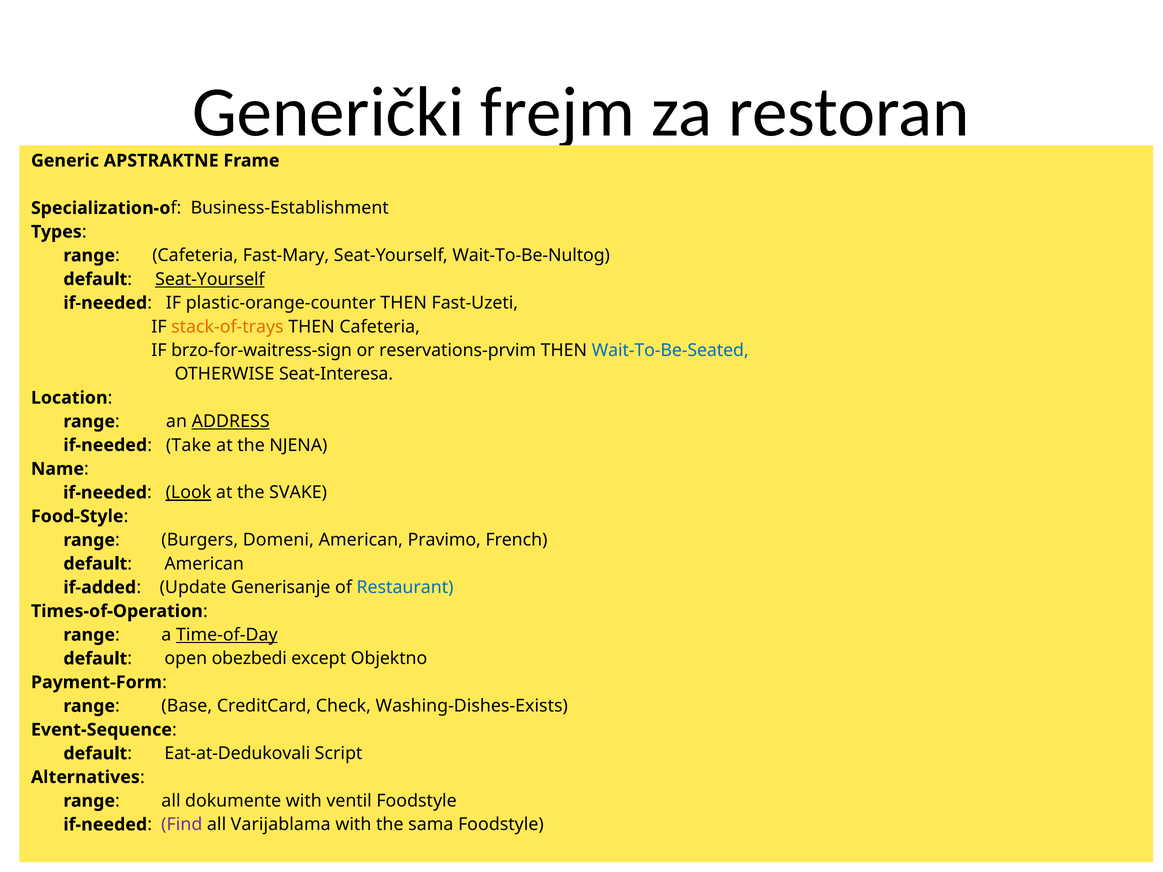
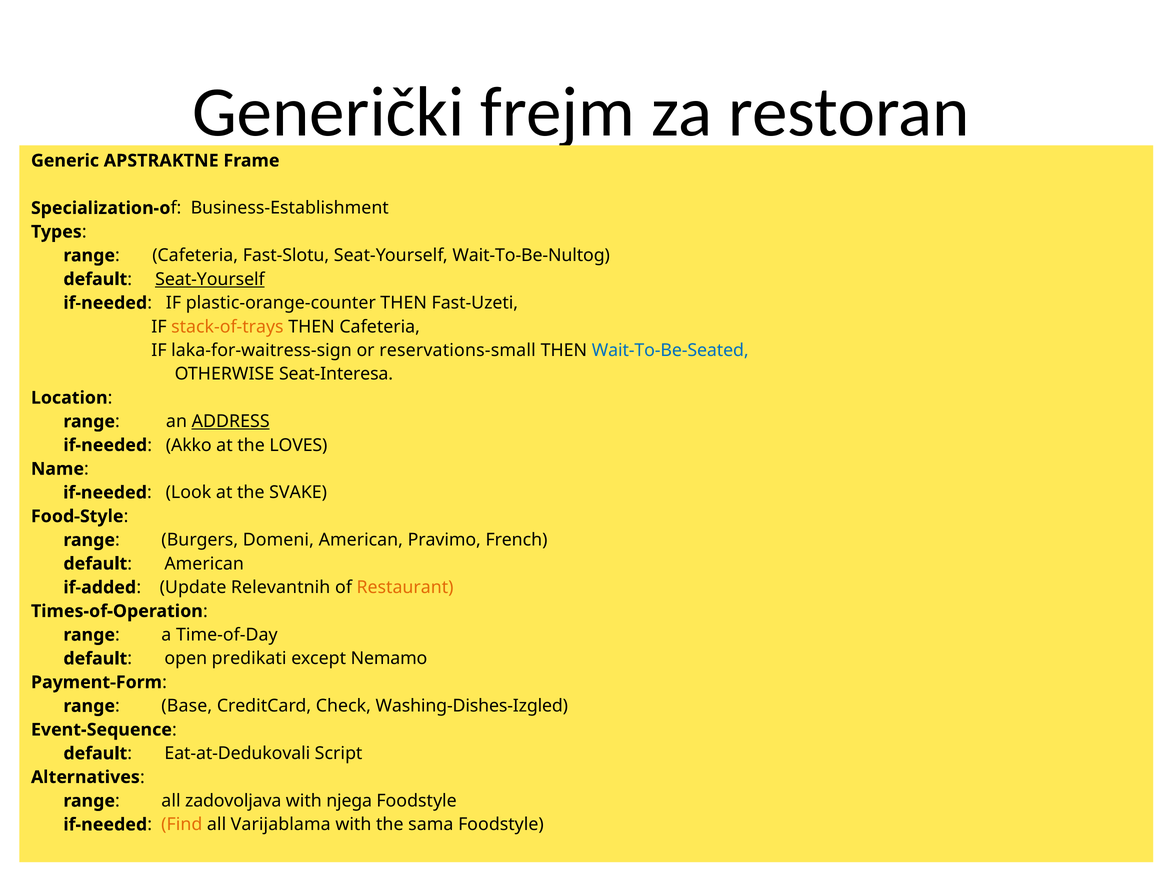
Fast-Mary: Fast-Mary -> Fast-Slotu (286, 256)
brzo-for-waitress-sign: brzo-for-waitress-sign -> laka-for-waitress-sign (261, 350)
reservations-prvim: reservations-prvim -> reservations-small (458, 350)
Take: Take -> Akko (189, 445)
NJENA: NJENA -> LOVES (298, 445)
Look underline: present -> none (188, 493)
Generisanje: Generisanje -> Relevantnih (281, 588)
Restaurant colour: blue -> orange (405, 588)
Time-of-Day underline: present -> none (227, 635)
obezbedi: obezbedi -> predikati (249, 659)
Objektno: Objektno -> Nemamo (389, 659)
Washing-Dishes-Exists: Washing-Dishes-Exists -> Washing-Dishes-Izgled (472, 706)
dokumente: dokumente -> zadovoljava (233, 801)
ventil: ventil -> njega (349, 801)
Find colour: purple -> orange (182, 825)
